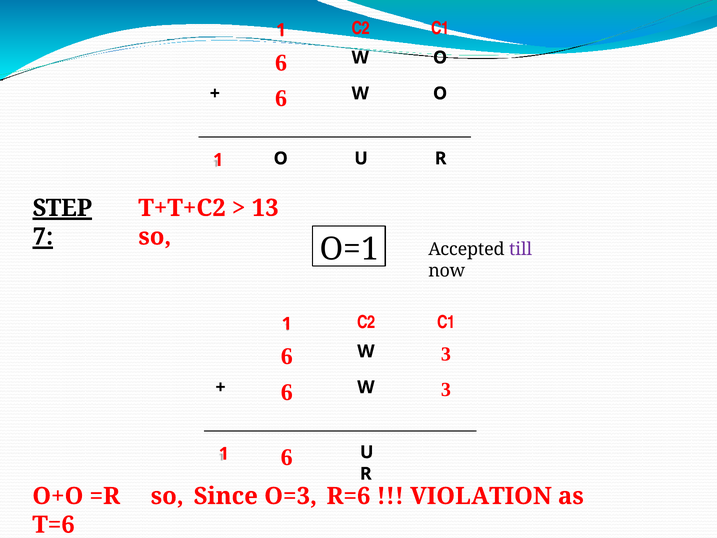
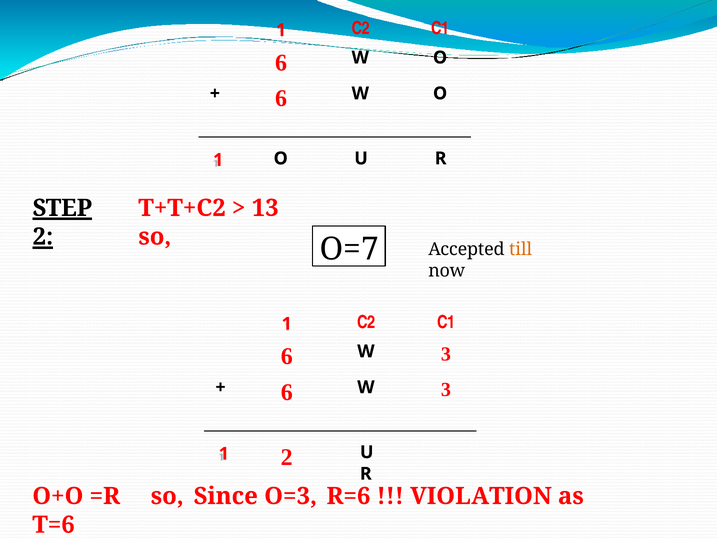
7: 7 -> 2 (43, 237)
O=1: O=1 -> O=7 (349, 249)
till colour: purple -> orange (521, 249)
6: 6 -> 2 (287, 457)
